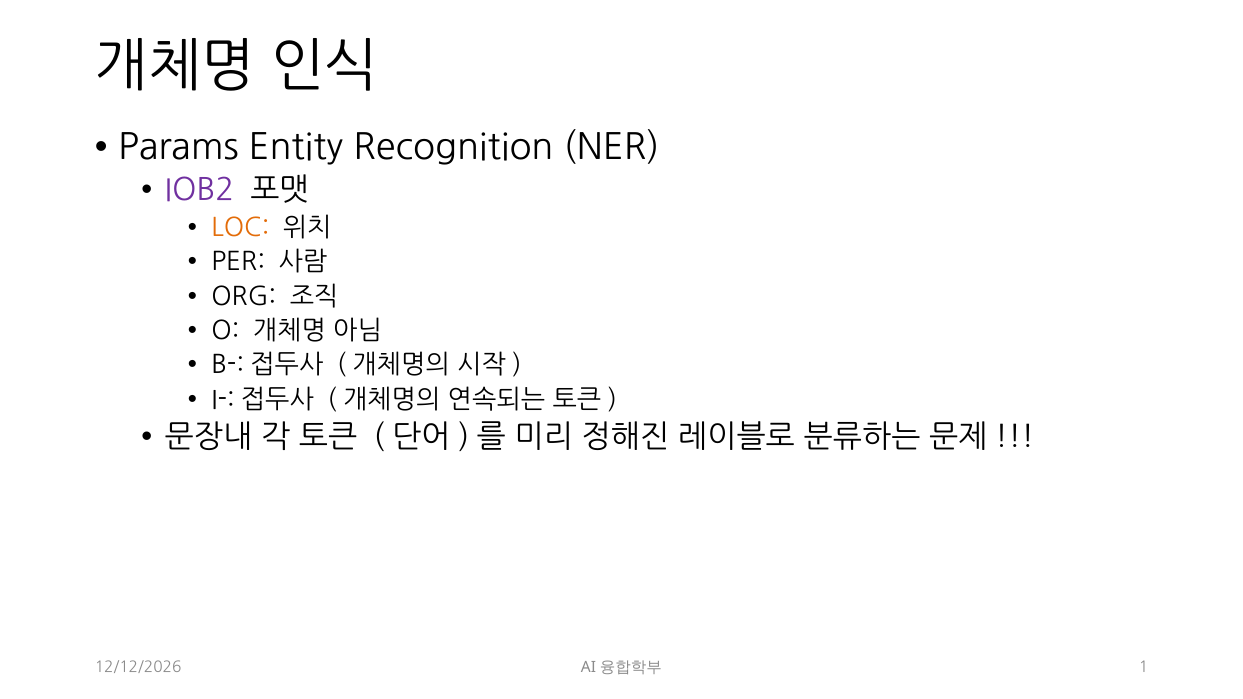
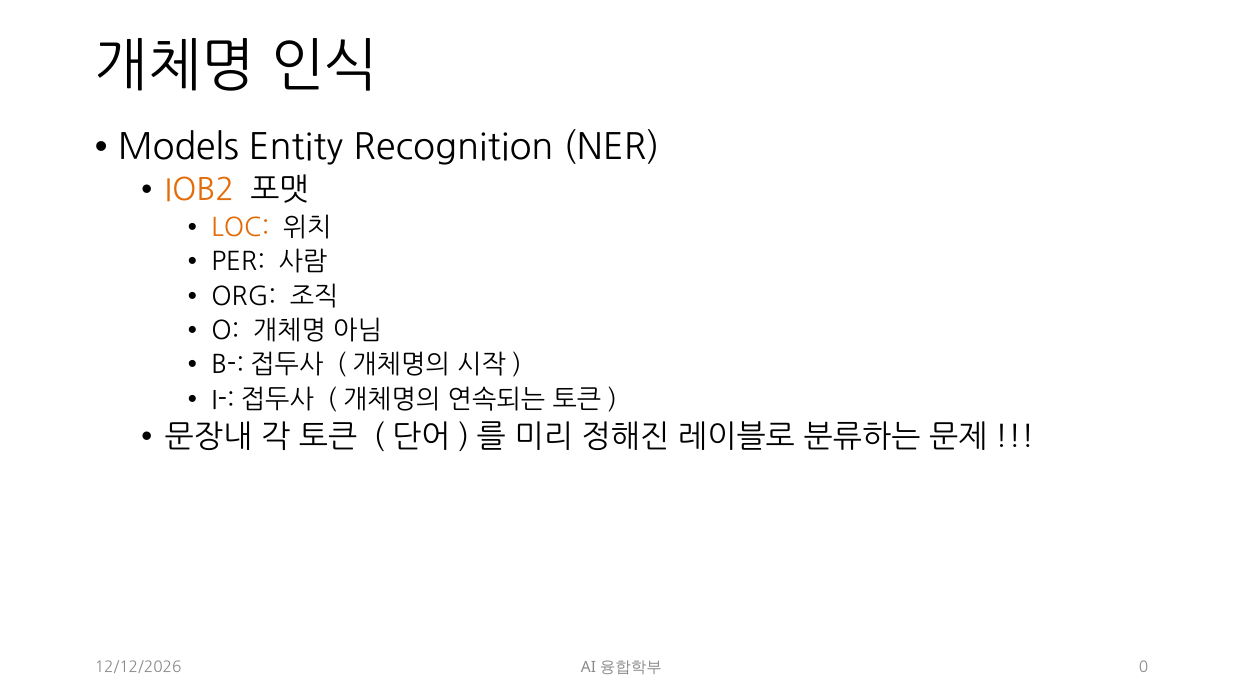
Params: Params -> Models (179, 148)
IOB2 colour: purple -> orange (199, 191)
1: 1 -> 0 (1144, 668)
